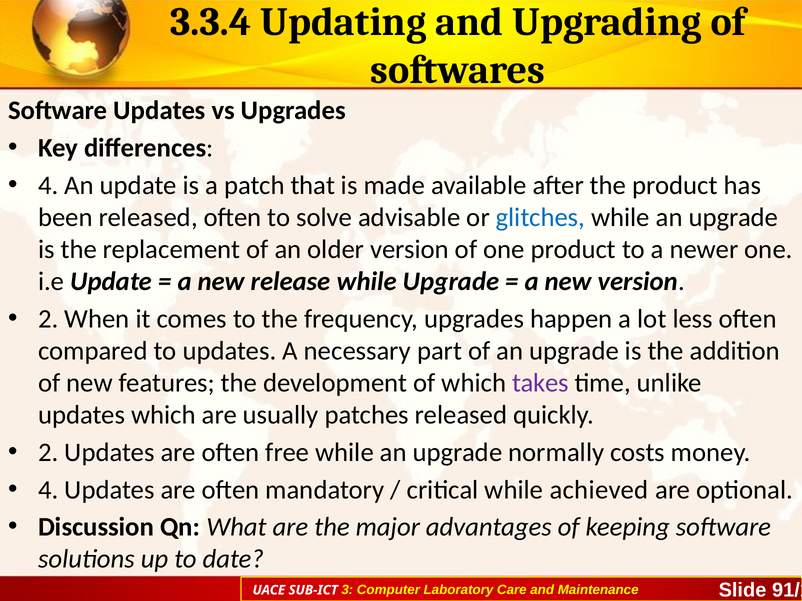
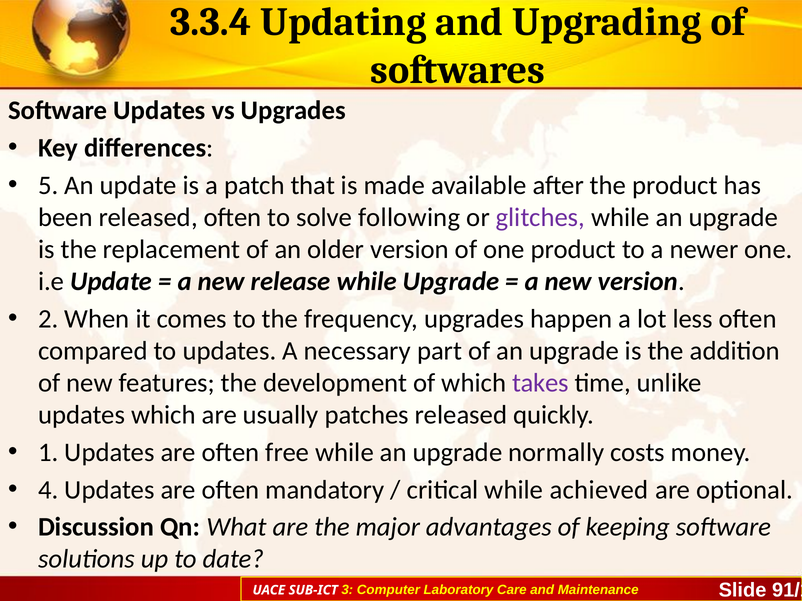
4: 4 -> 5 (48, 185)
advisable: advisable -> following (409, 217)
glitches colour: blue -> purple (540, 217)
2: 2 -> 1 (48, 453)
